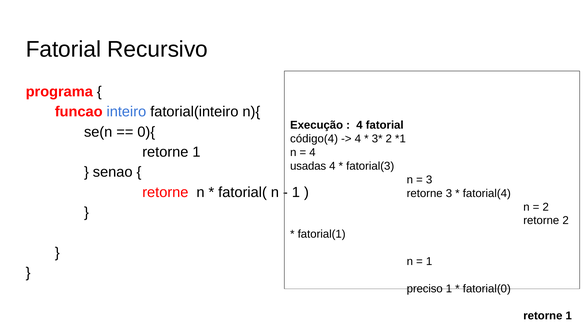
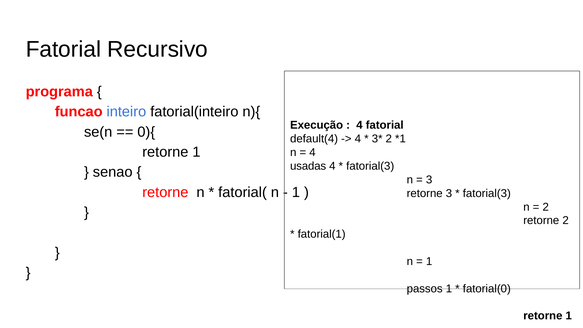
código(4: código(4 -> default(4 (314, 139)
fatorial(4: fatorial(4 -> fatorial(3 (487, 193)
preciso: preciso -> passos (425, 289)
